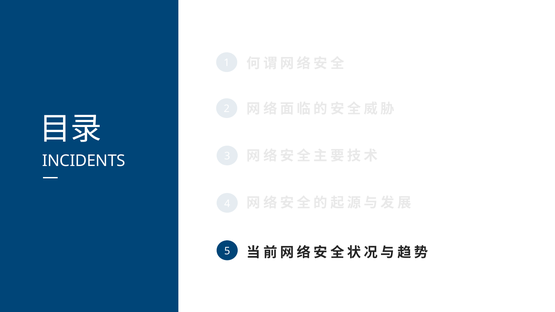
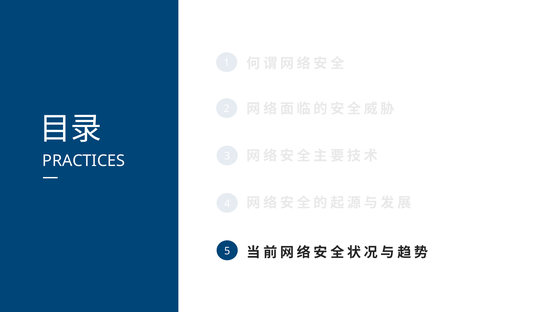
INCIDENTS: INCIDENTS -> PRACTICES (84, 161)
